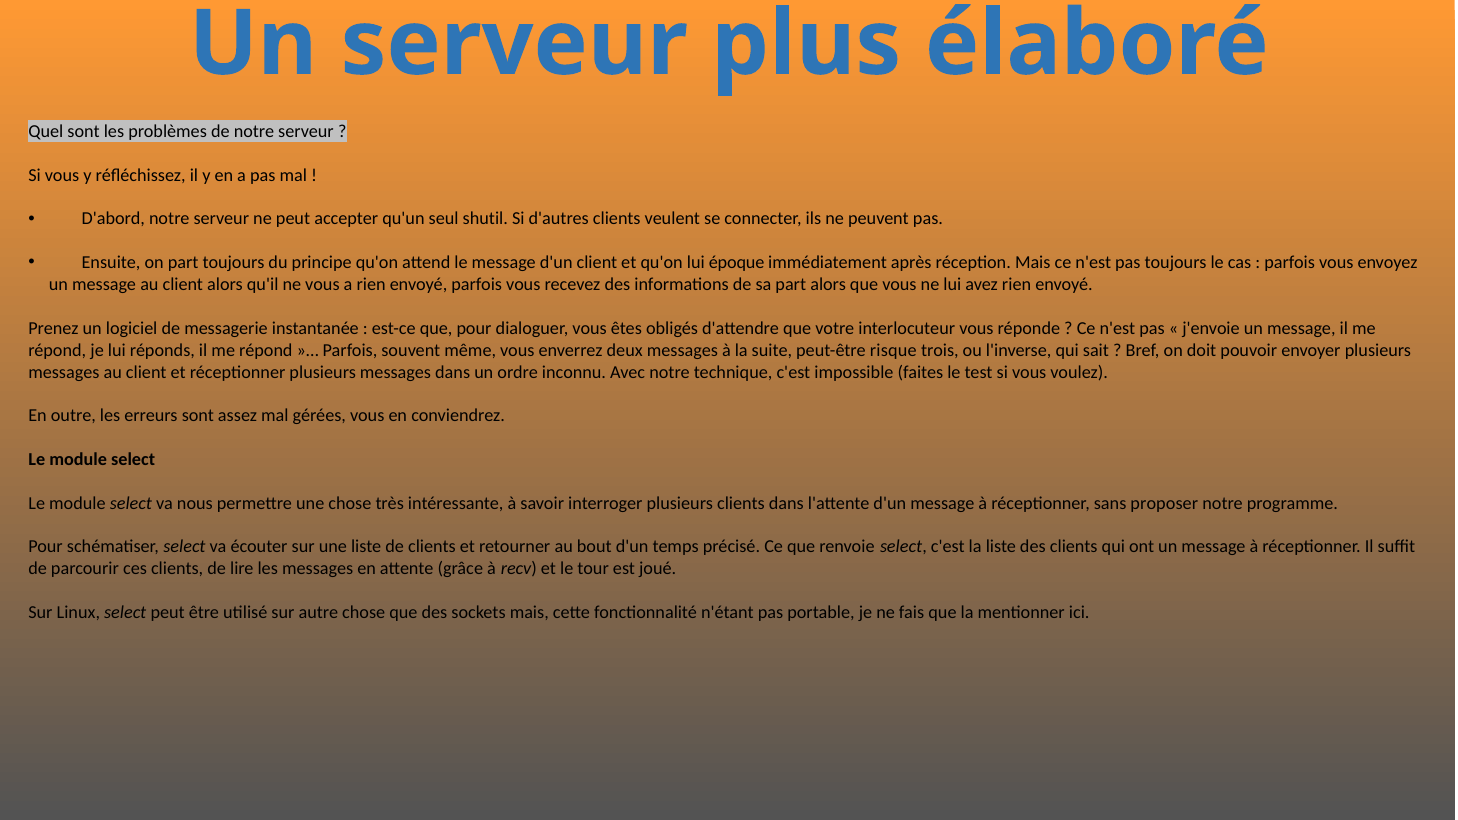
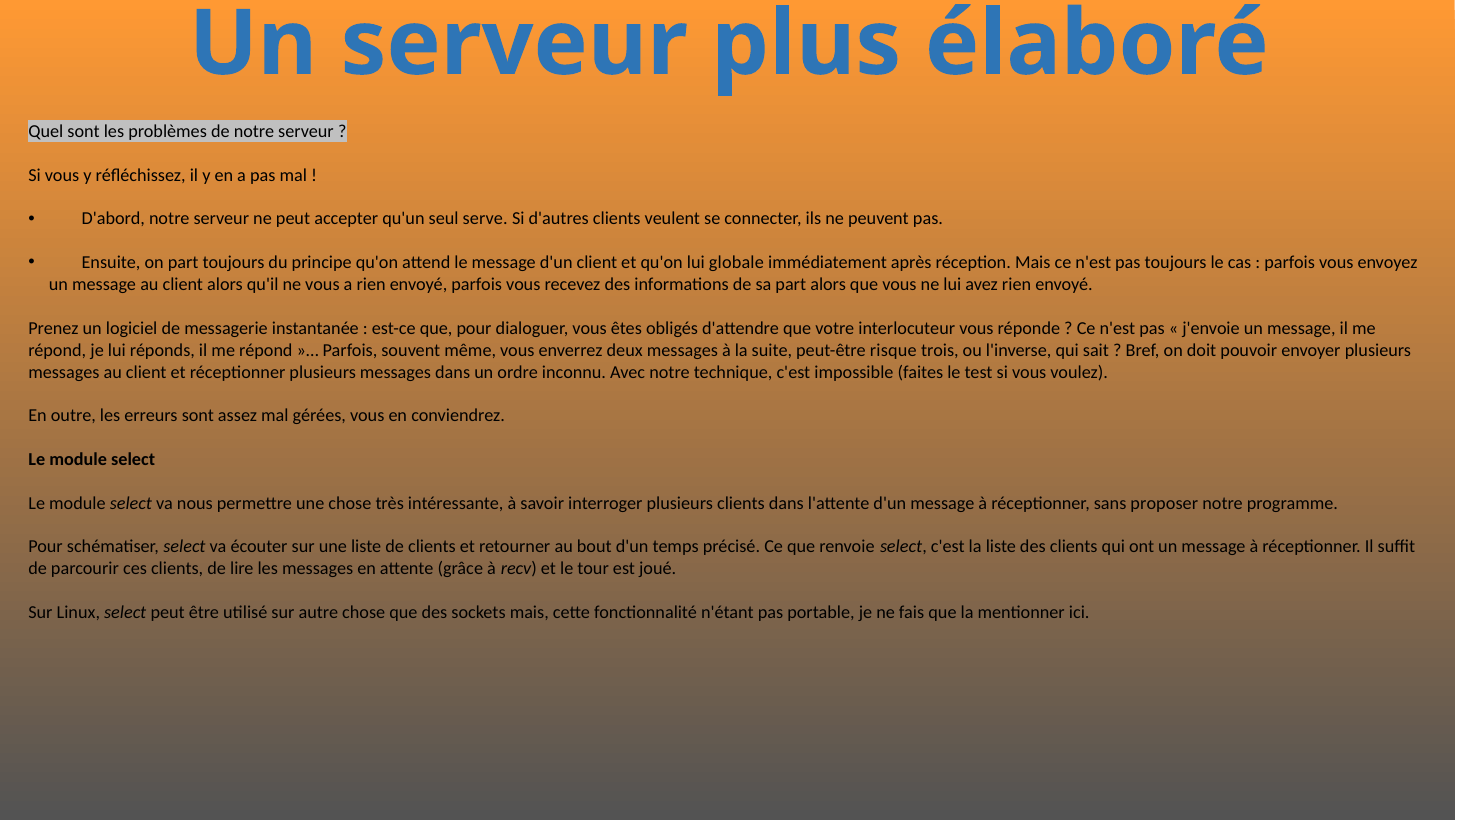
shutil: shutil -> serve (485, 219)
époque: époque -> globale (736, 263)
